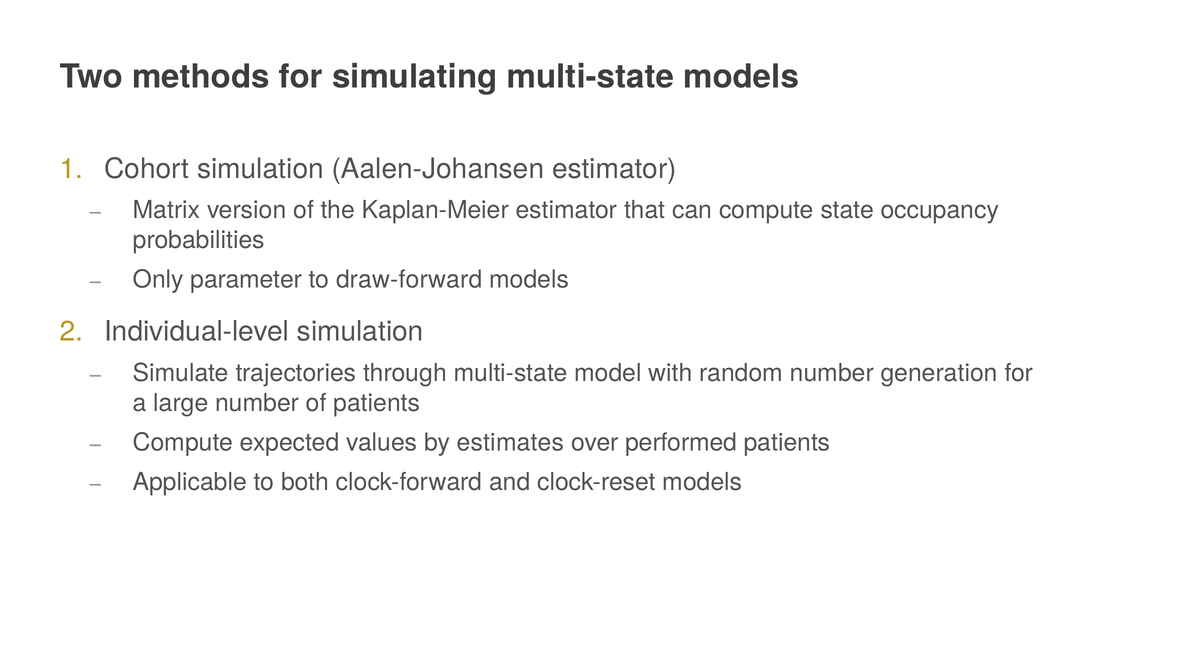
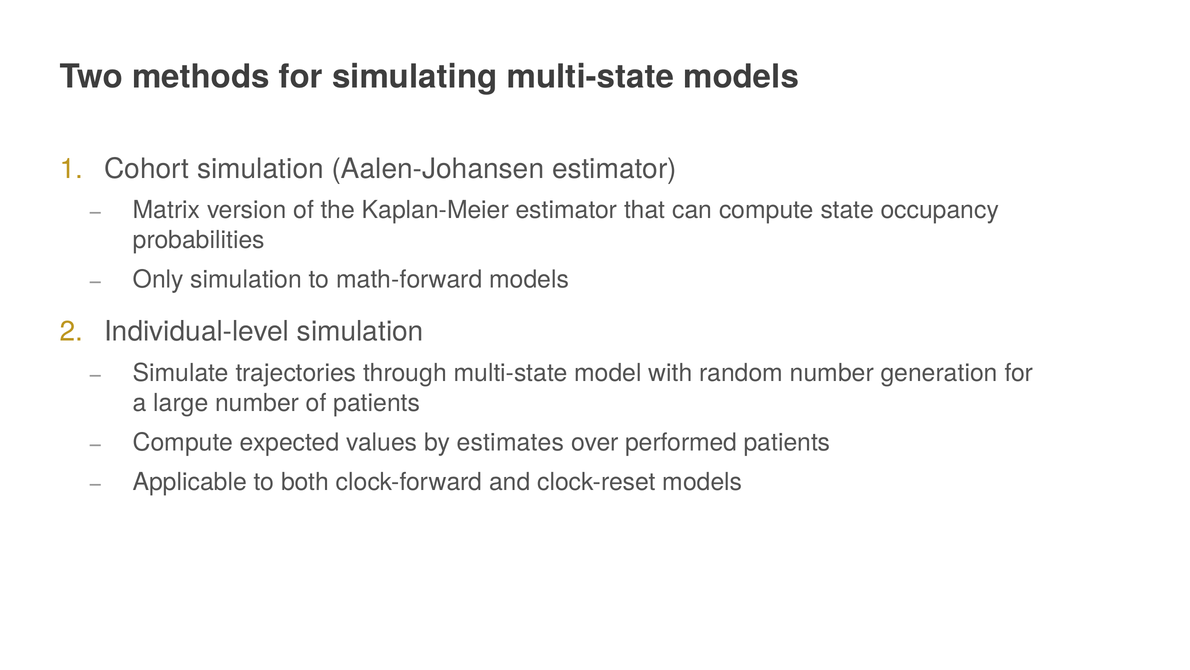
Only parameter: parameter -> simulation (246, 279)
draw-forward: draw-forward -> math-forward (409, 279)
